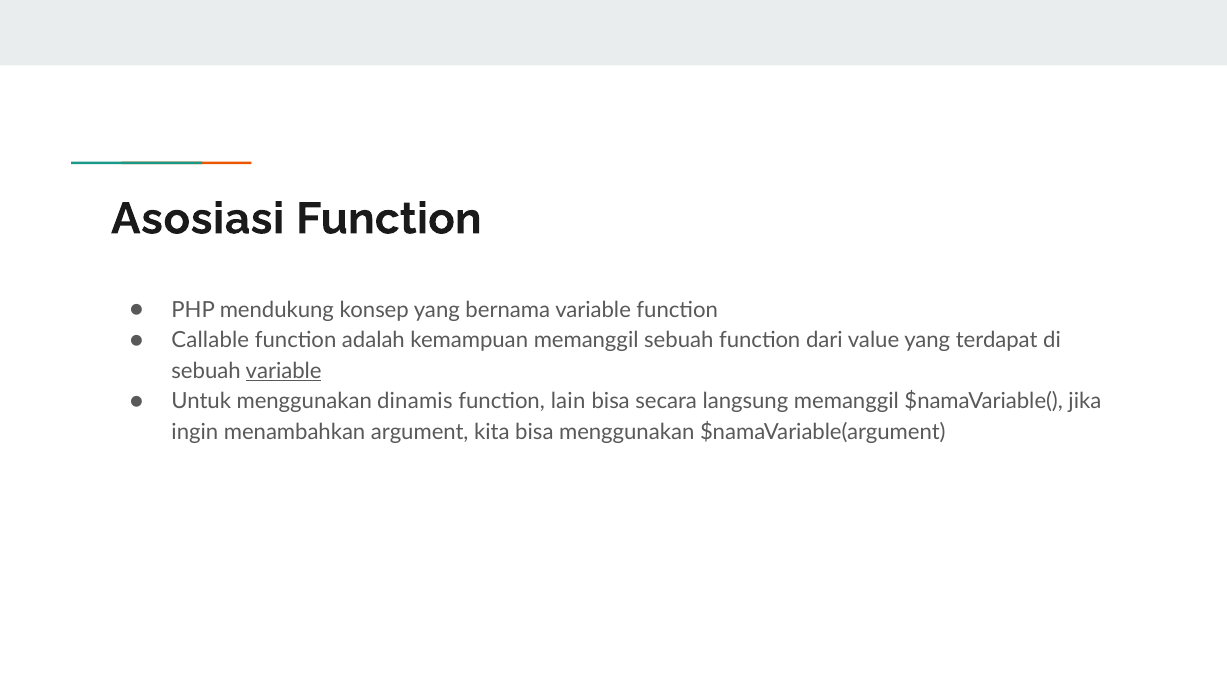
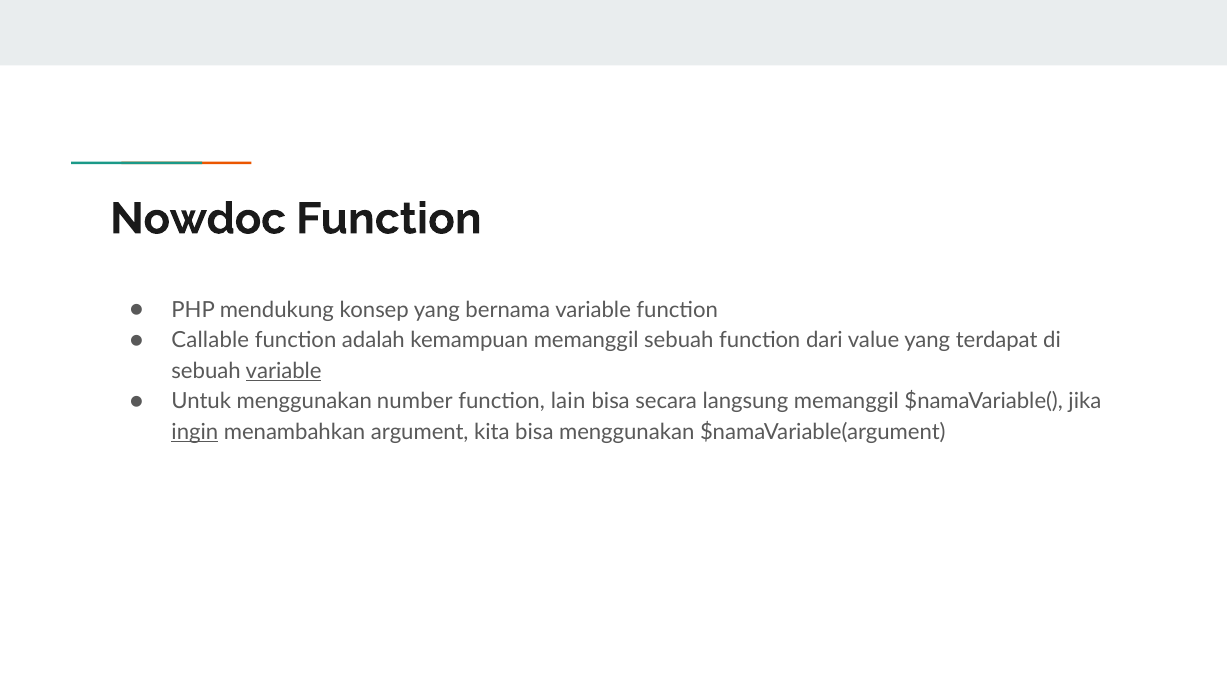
Asosiasi: Asosiasi -> Nowdoc (198, 219)
dinamis: dinamis -> number (415, 402)
ingin underline: none -> present (195, 432)
